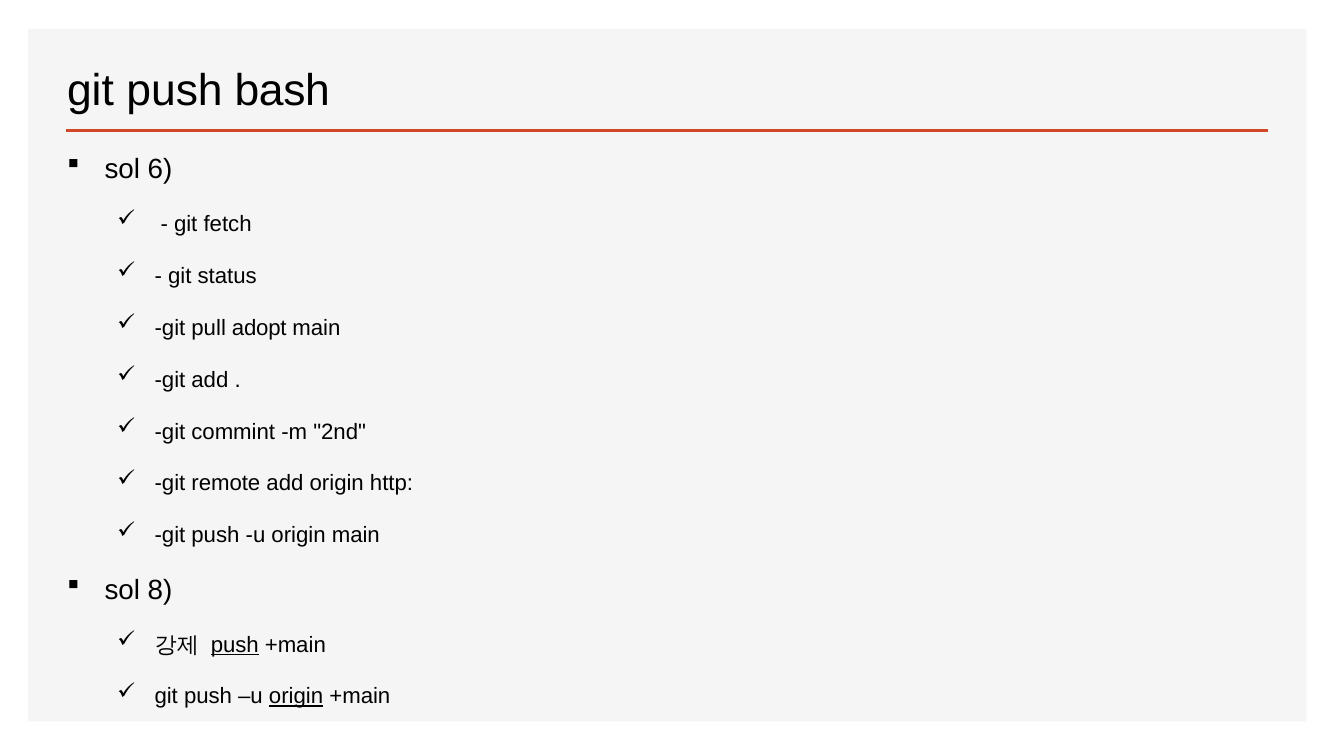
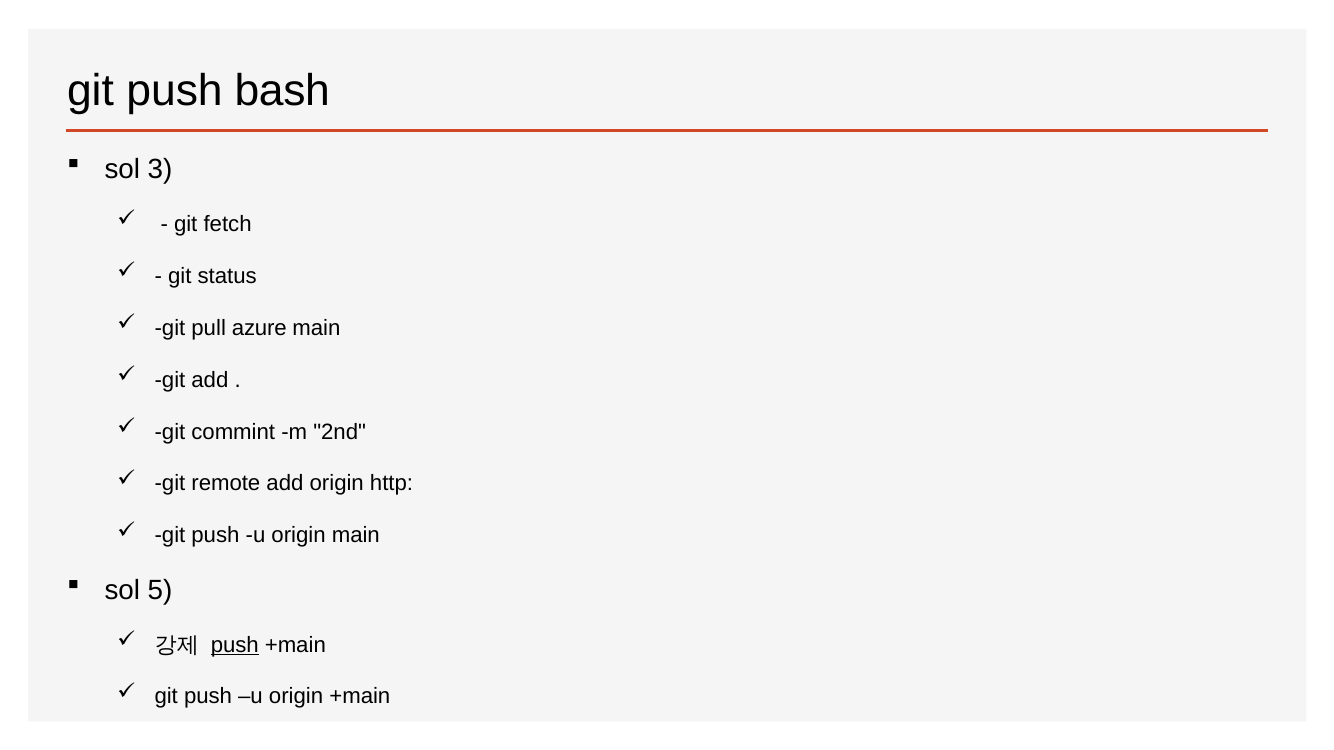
6: 6 -> 3 (160, 169)
adopt: adopt -> azure (259, 328)
8: 8 -> 5 (160, 590)
origin underline: present -> none (296, 697)
